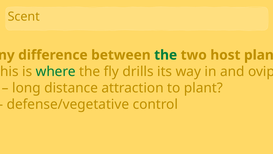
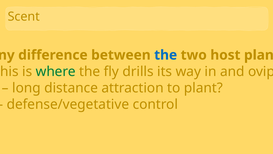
the colour: green -> blue (166, 55)
